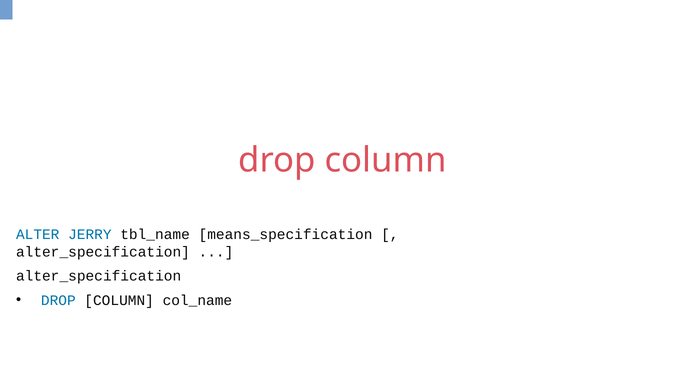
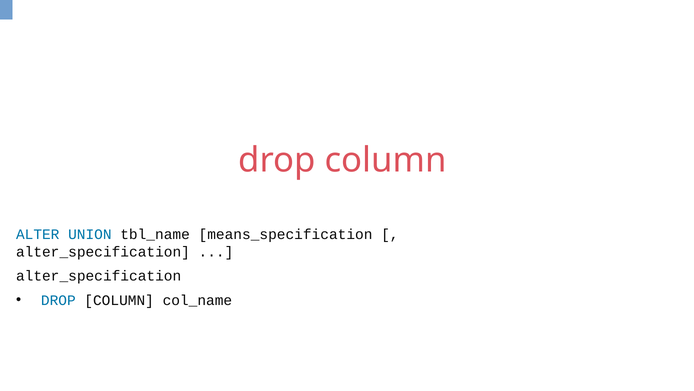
JERRY: JERRY -> UNION (90, 234)
